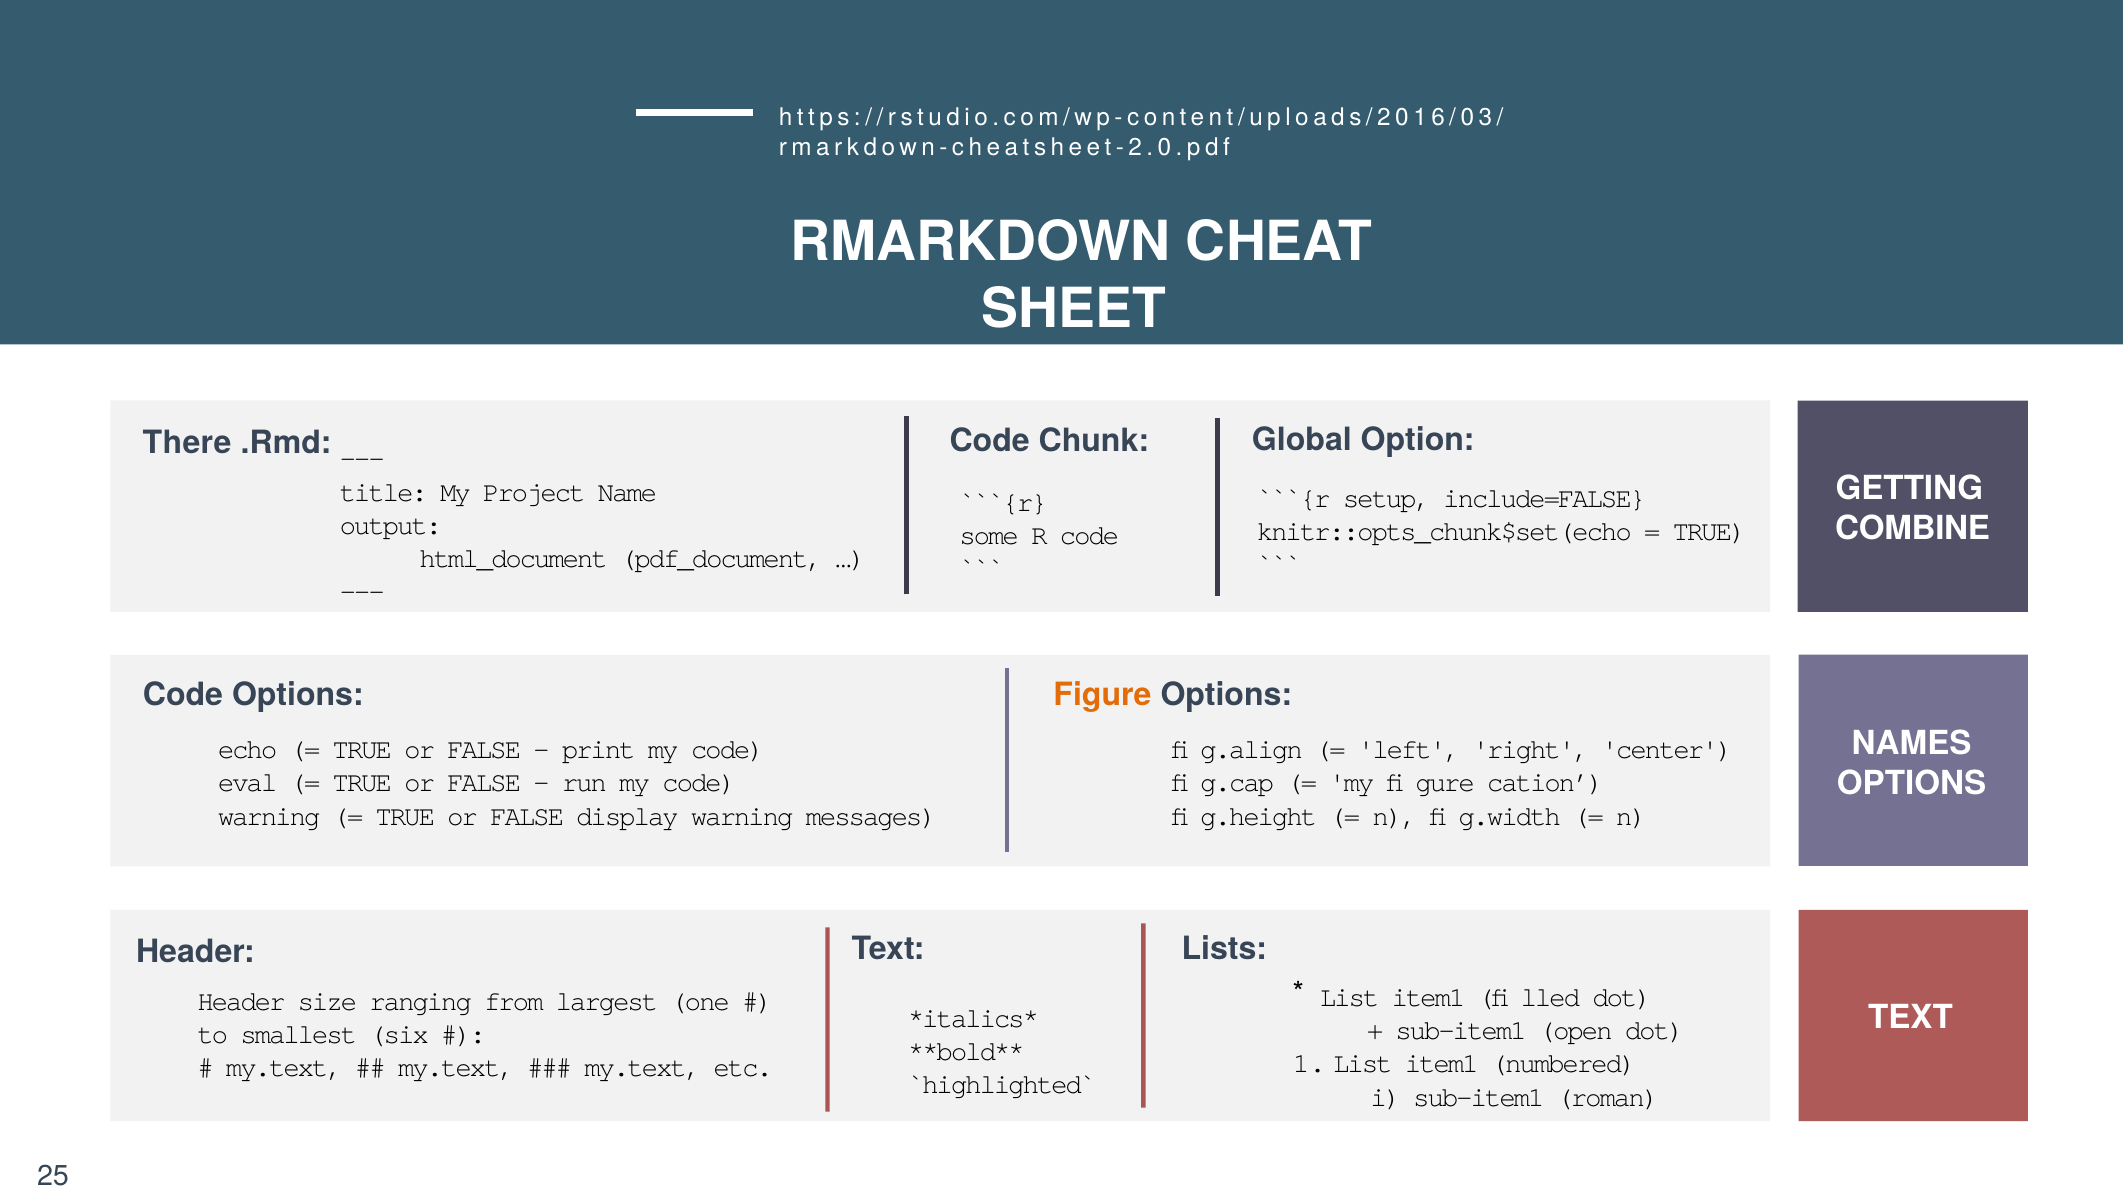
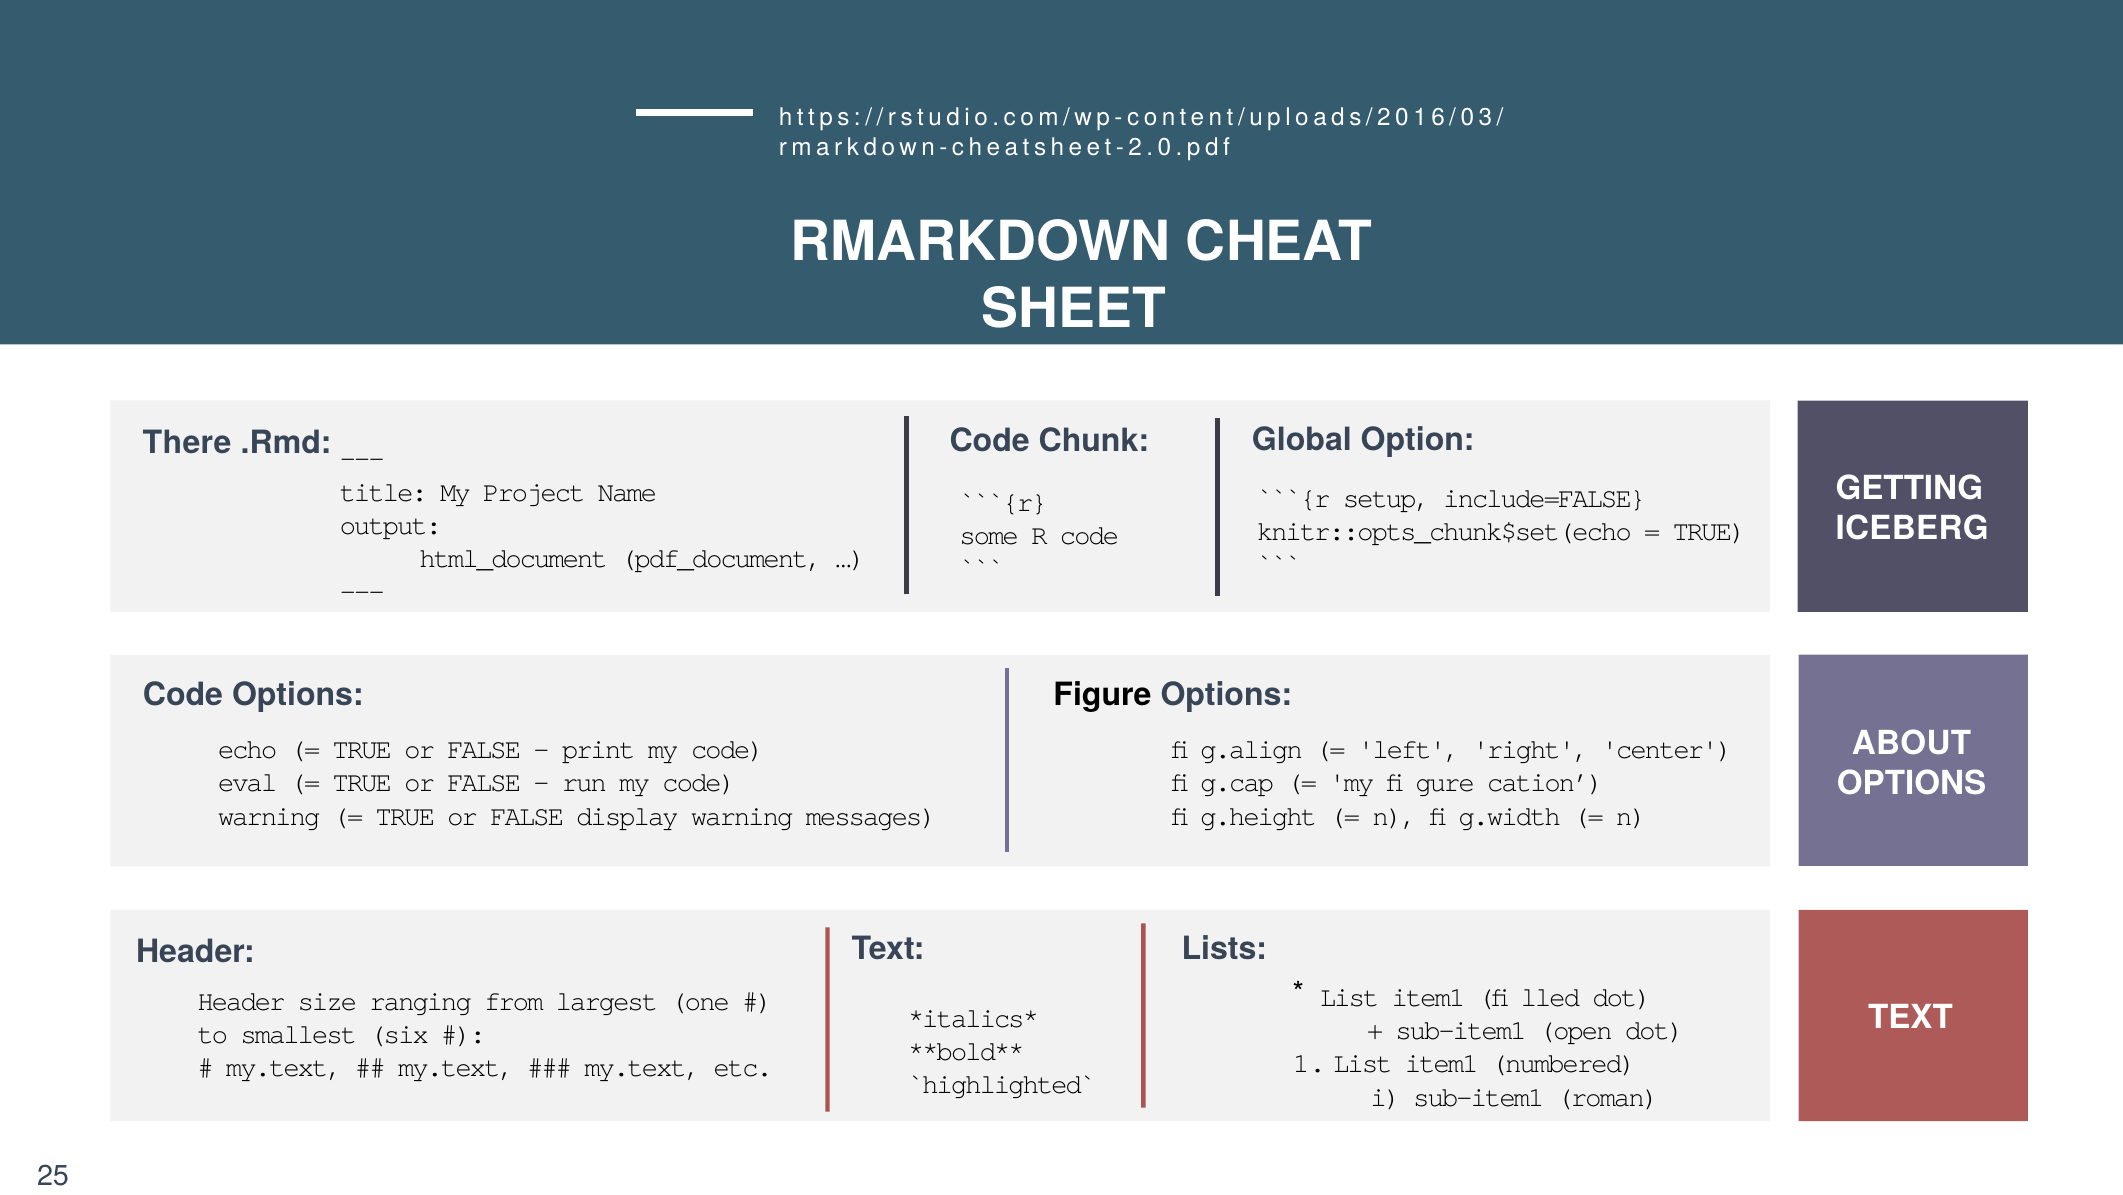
COMBINE: COMBINE -> ICEBERG (1912, 528)
Figure colour: orange -> black (1102, 695)
NAMES: NAMES -> ABOUT (1911, 743)
